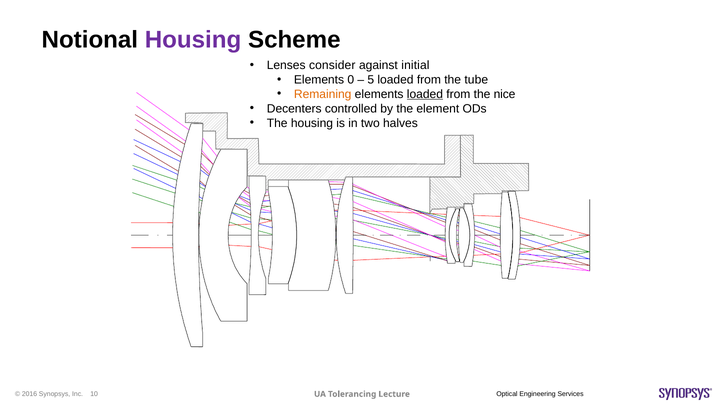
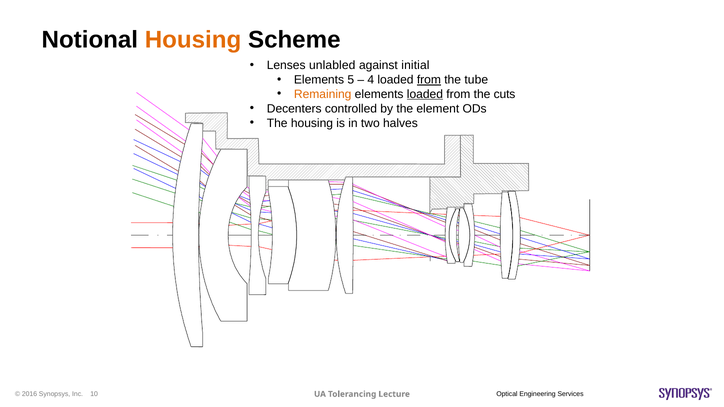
Housing colour: purple -> orange (193, 40)
consider: consider -> unlabled (332, 65)
0: 0 -> 5 (351, 80)
5: 5 -> 4 (371, 80)
from underline: none -> present (429, 80)
nice: nice -> cuts (505, 94)
